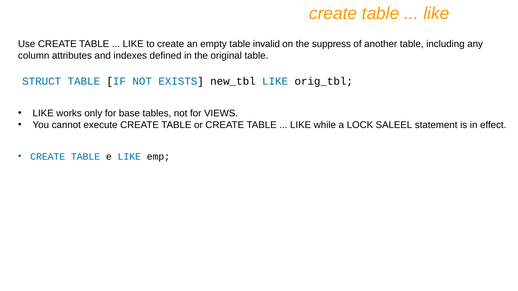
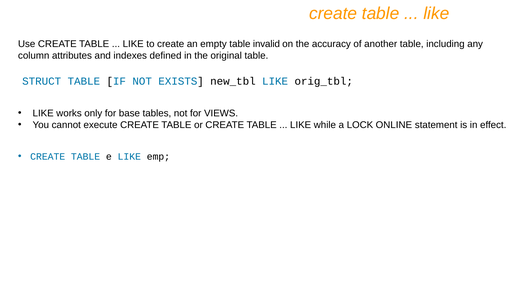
suppress: suppress -> accuracy (331, 44)
SALEEL: SALEEL -> ONLINE (394, 125)
